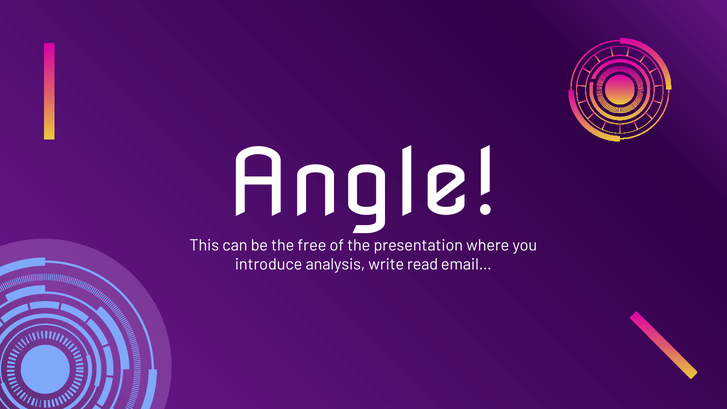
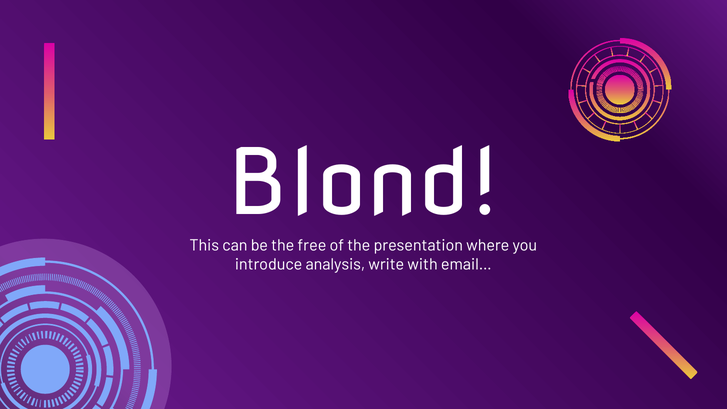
Angle: Angle -> Blond (363, 184)
read: read -> with (423, 265)
